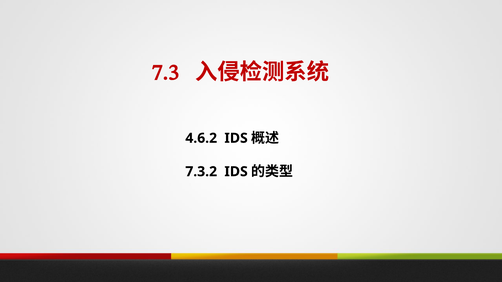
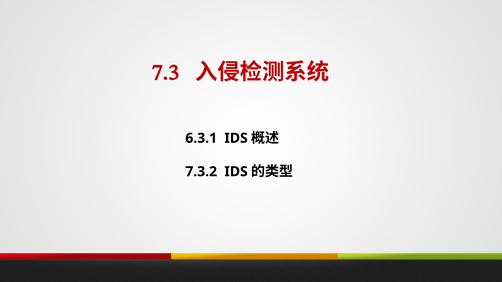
4.6.2: 4.6.2 -> 6.3.1 (201, 138)
